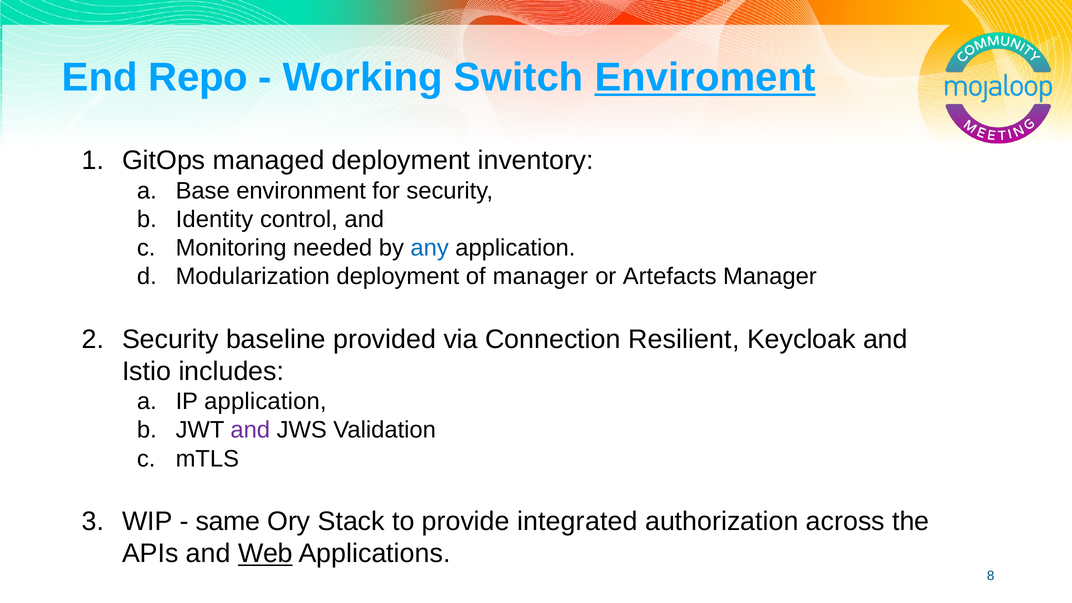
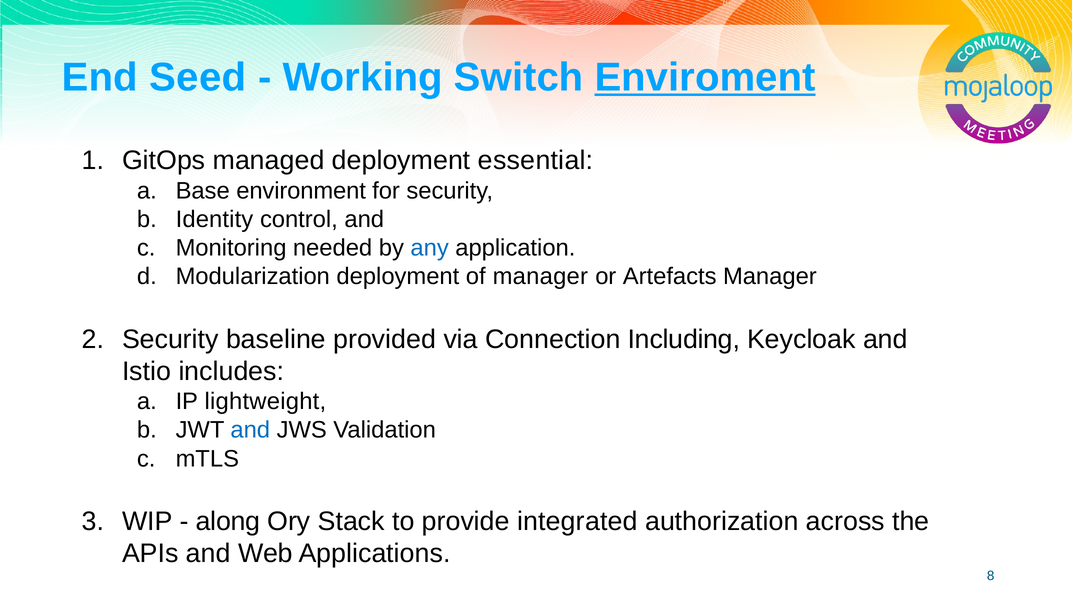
Repo: Repo -> Seed (198, 78)
inventory: inventory -> essential (536, 161)
Resilient: Resilient -> Including (684, 339)
IP application: application -> lightweight (265, 402)
and colour: purple -> blue (250, 430)
same: same -> along (228, 521)
Web underline: present -> none (265, 554)
